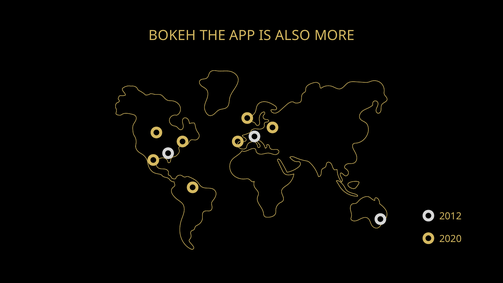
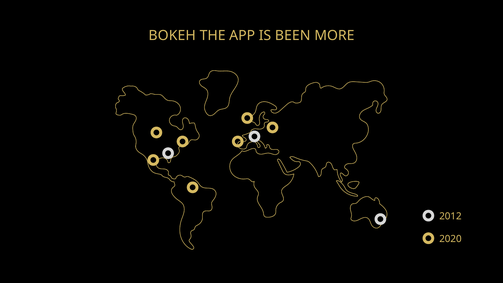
ALSO: ALSO -> BEEN (293, 36)
